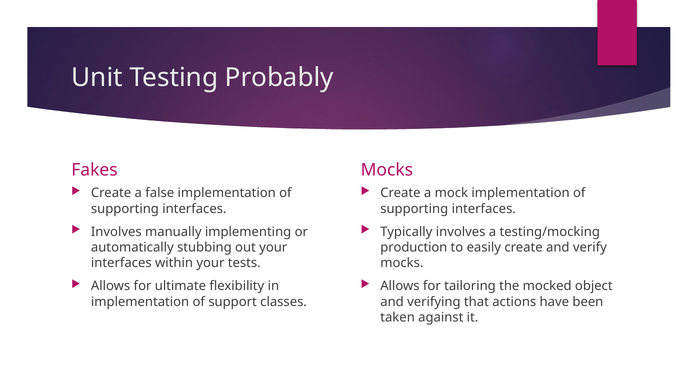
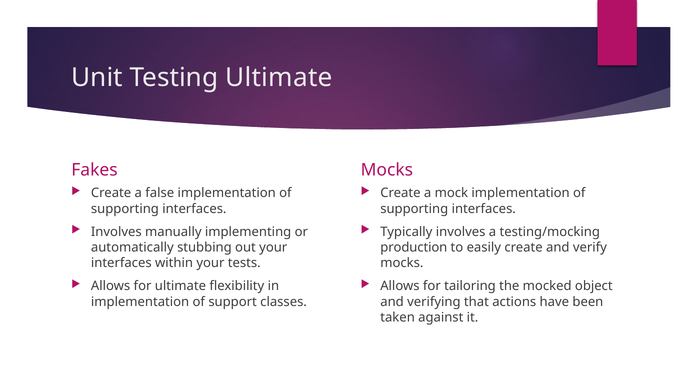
Testing Probably: Probably -> Ultimate (279, 78)
